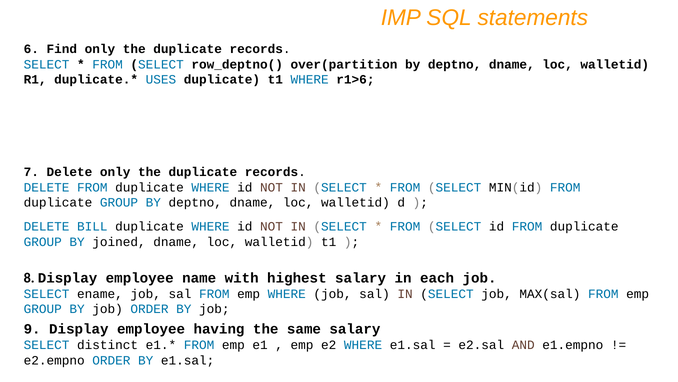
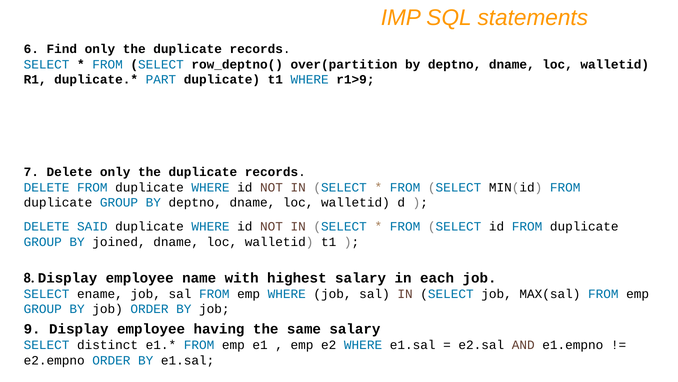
USES: USES -> PART (161, 80)
r1>6: r1>6 -> r1>9 (355, 80)
BILL: BILL -> SAID (92, 226)
